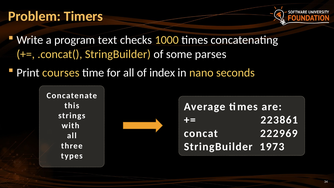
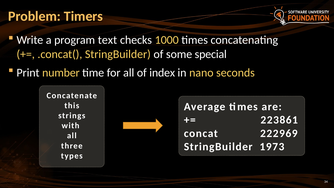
parses: parses -> special (211, 54)
courses: courses -> number (61, 73)
